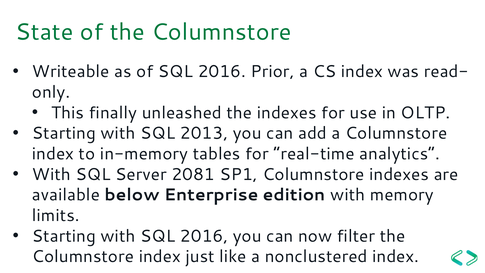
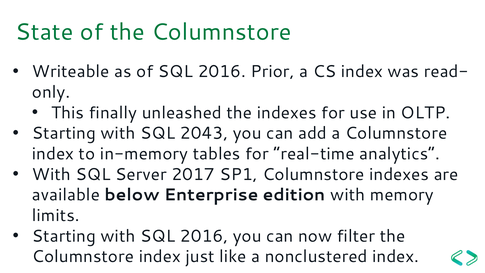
2013: 2013 -> 2043 (204, 133)
2081: 2081 -> 2017 (193, 174)
